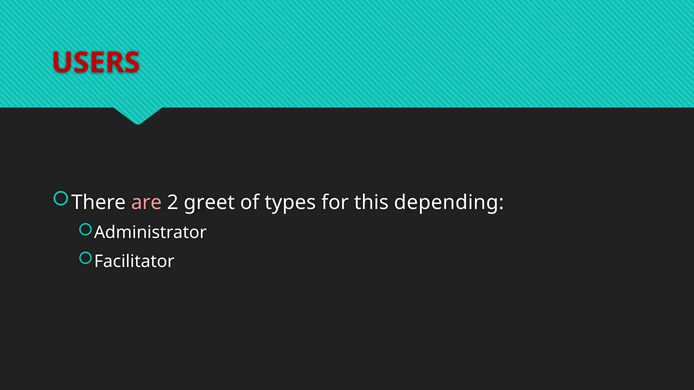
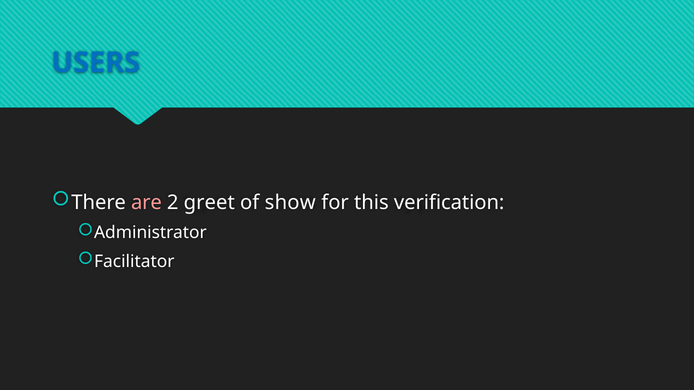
USERS colour: red -> blue (96, 63)
types: types -> show (290, 203)
depending: depending -> verification (449, 203)
